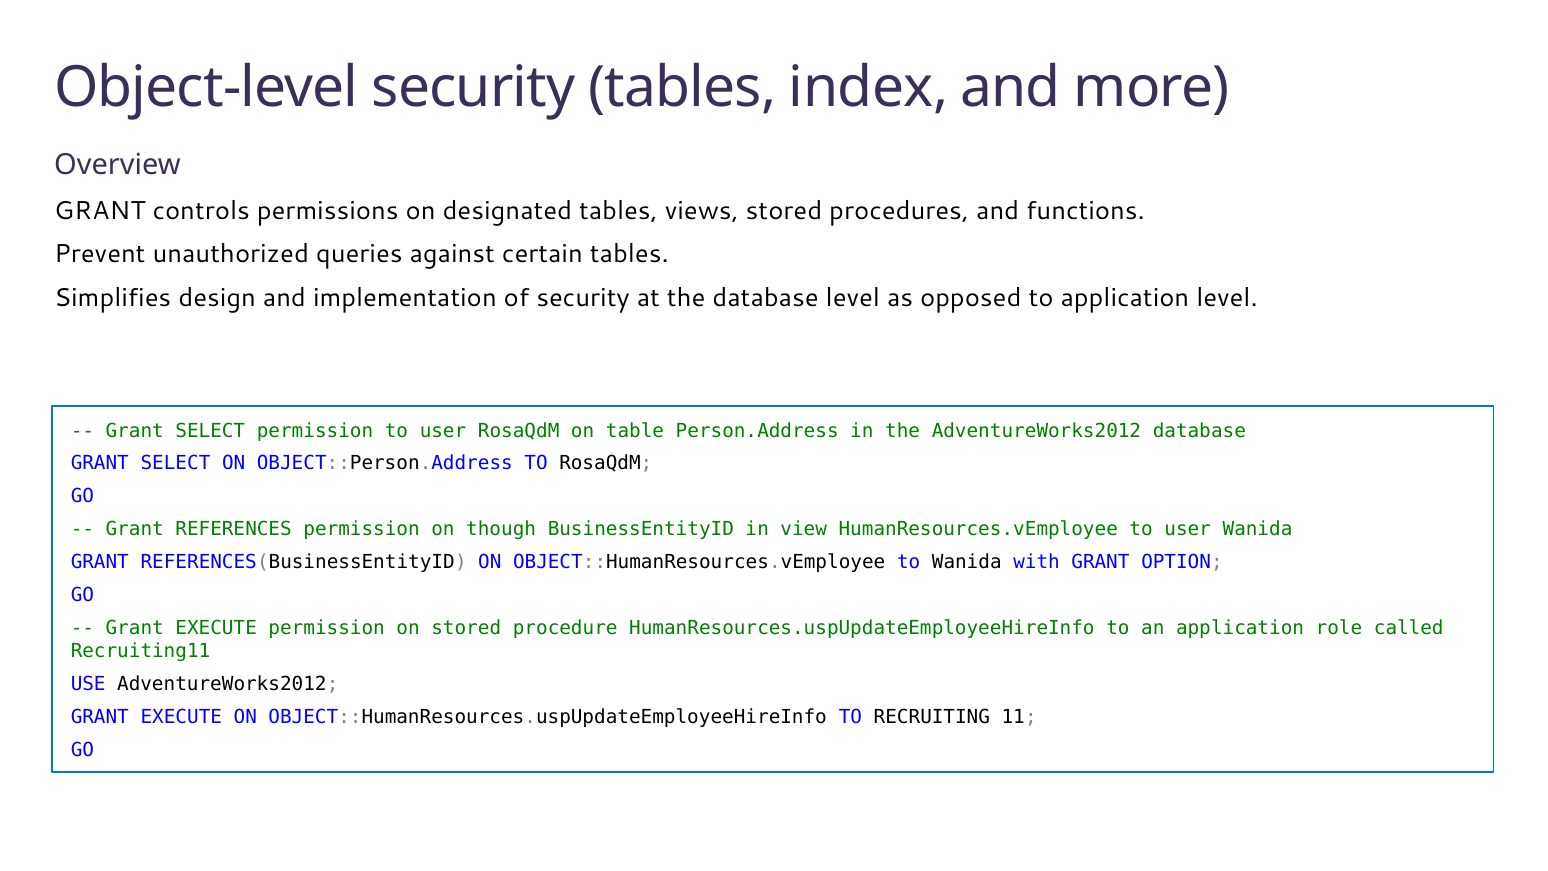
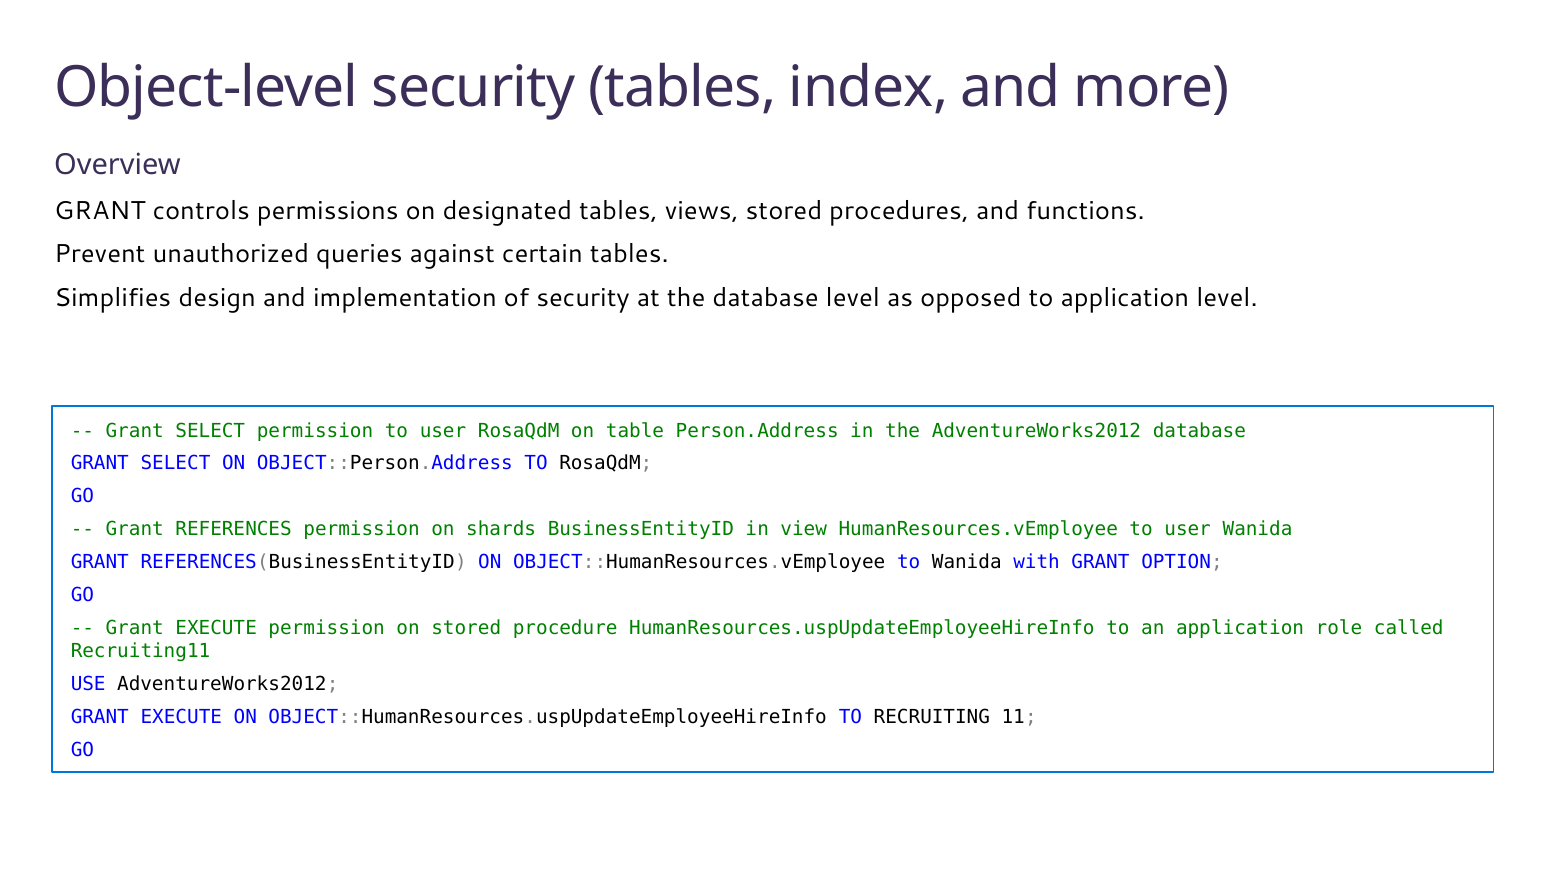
though: though -> shards (501, 529)
